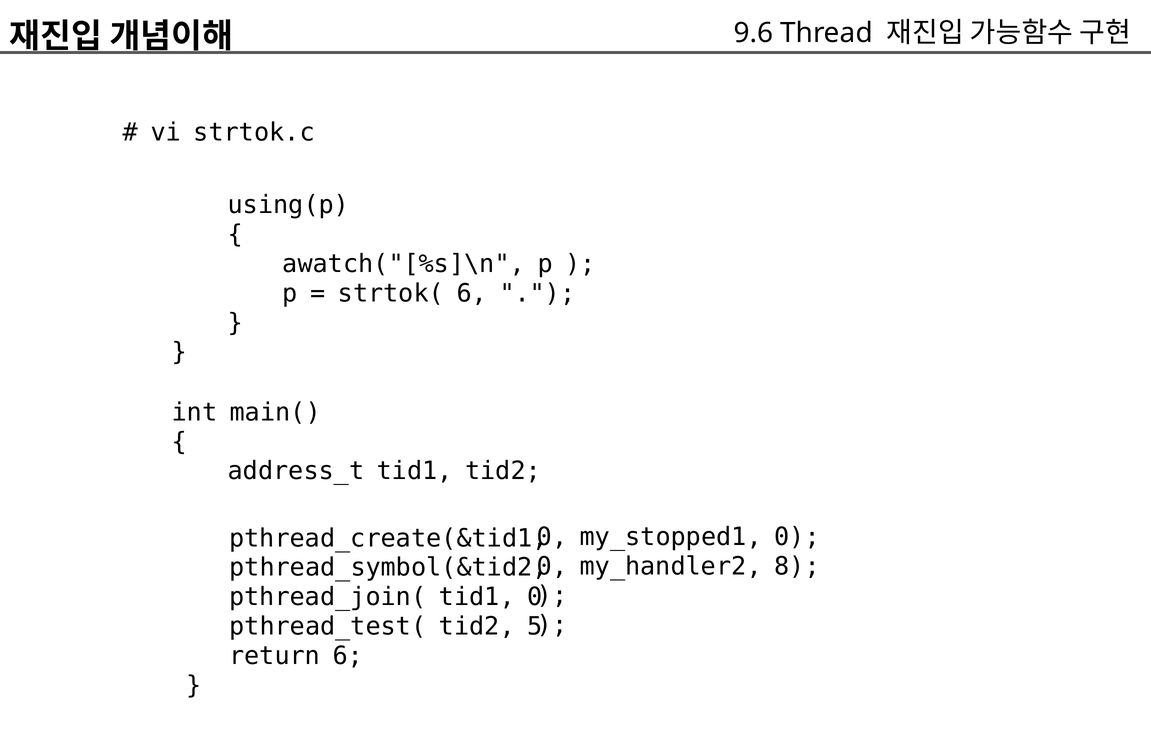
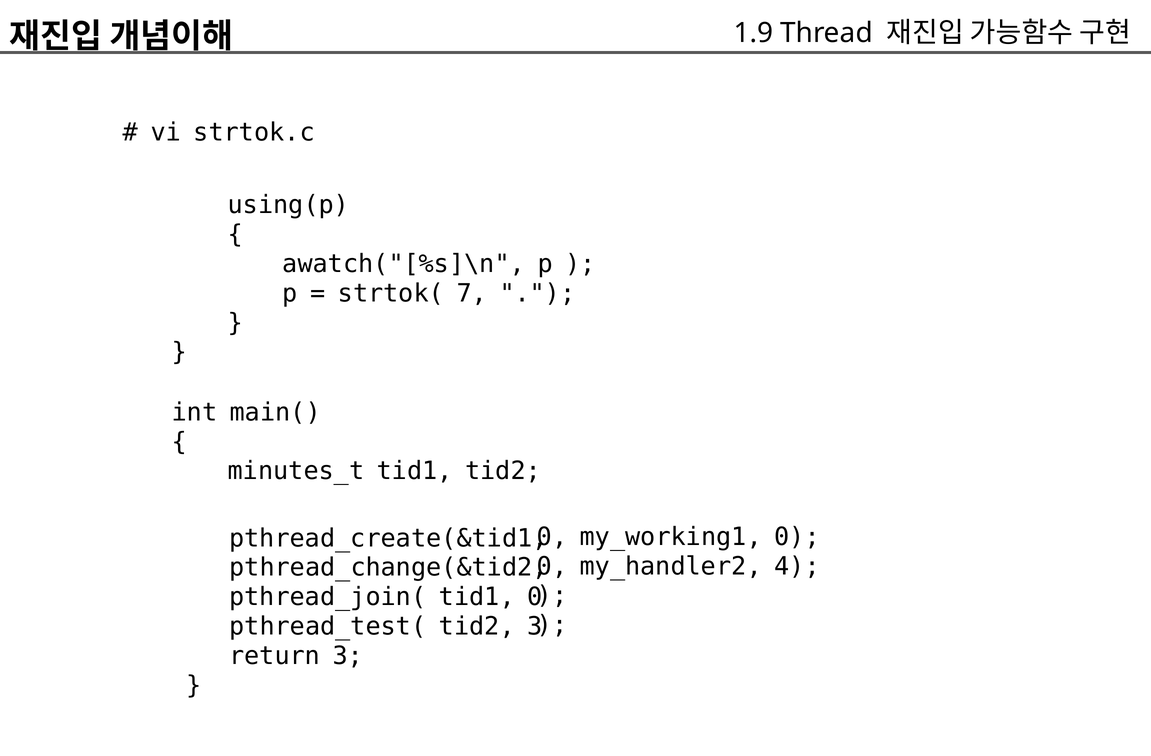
9.6: 9.6 -> 1.9 (753, 33)
strtok( 6: 6 -> 7 (472, 293)
address_t: address_t -> minutes_t (296, 471)
my_stopped1: my_stopped1 -> my_working1 (671, 537)
8: 8 -> 4 (797, 566)
pthread_symbol(&tid2: pthread_symbol(&tid2 -> pthread_change(&tid2 (388, 568)
tid2 5: 5 -> 3 (535, 626)
return 6: 6 -> 3 (348, 656)
